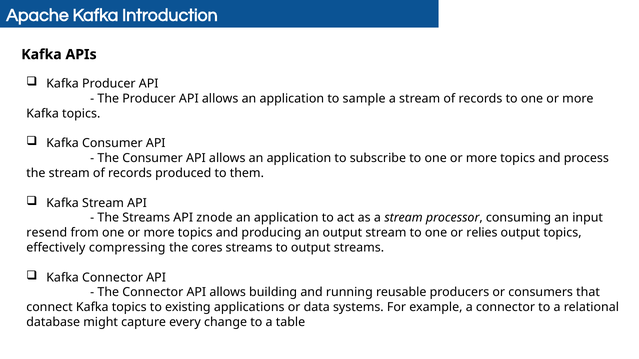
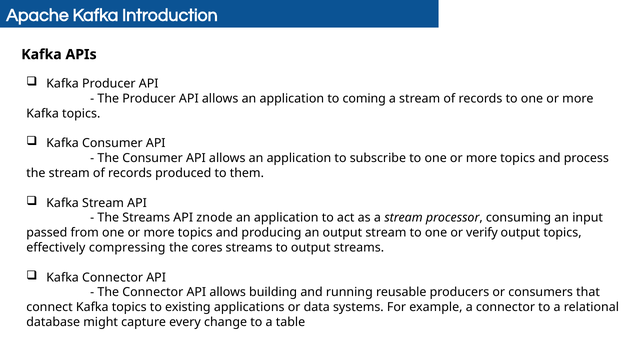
sample: sample -> coming (364, 99)
resend: resend -> passed (47, 233)
relies: relies -> verify (482, 233)
